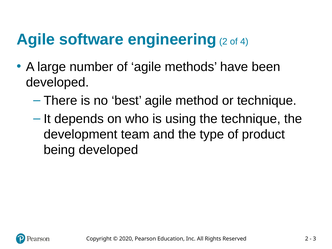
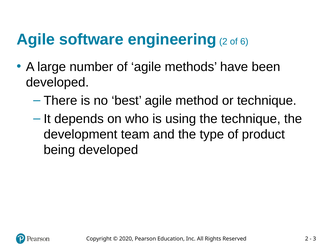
4: 4 -> 6 (244, 41)
